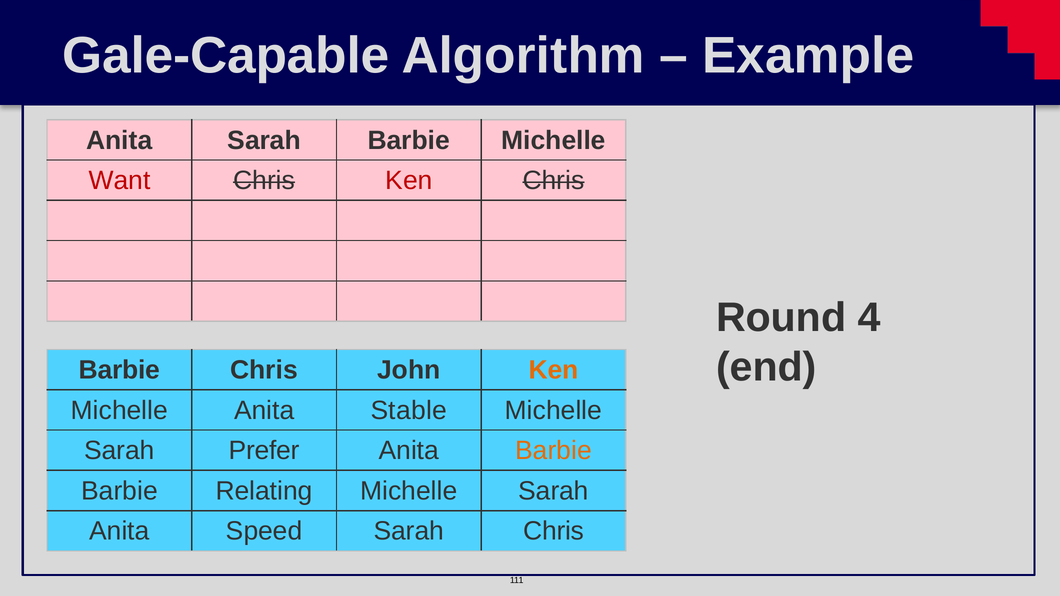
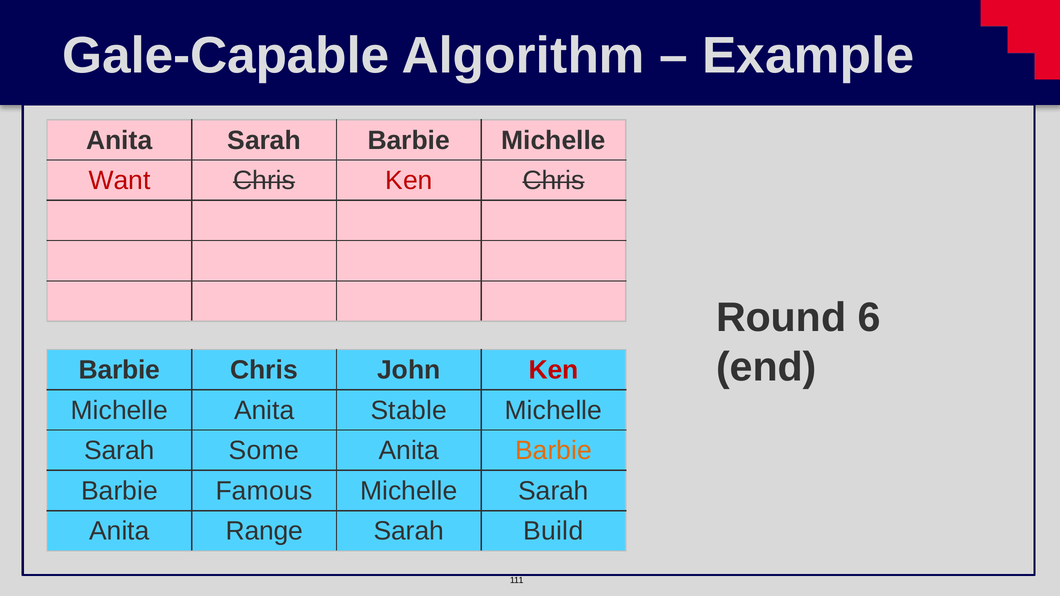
4: 4 -> 6 (869, 318)
Ken colour: orange -> red (554, 370)
Prefer: Prefer -> Some (264, 451)
Relating: Relating -> Famous (264, 491)
Speed: Speed -> Range (264, 531)
Sarah Chris: Chris -> Build (553, 531)
